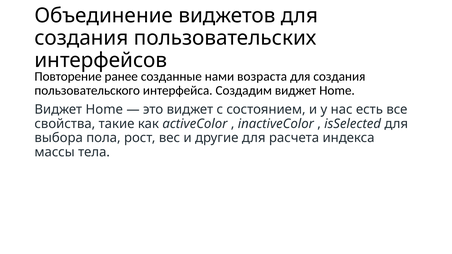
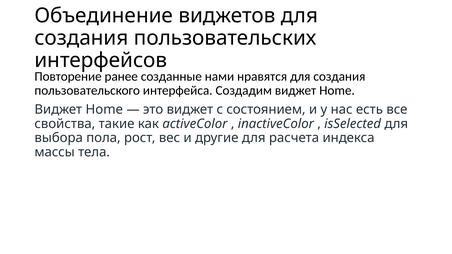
возраста: возраста -> нравятся (262, 76)
